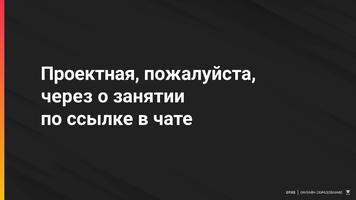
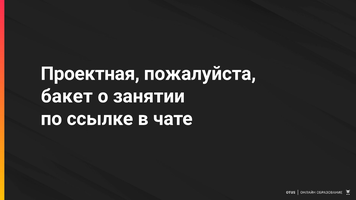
через: через -> бакет (67, 96)
